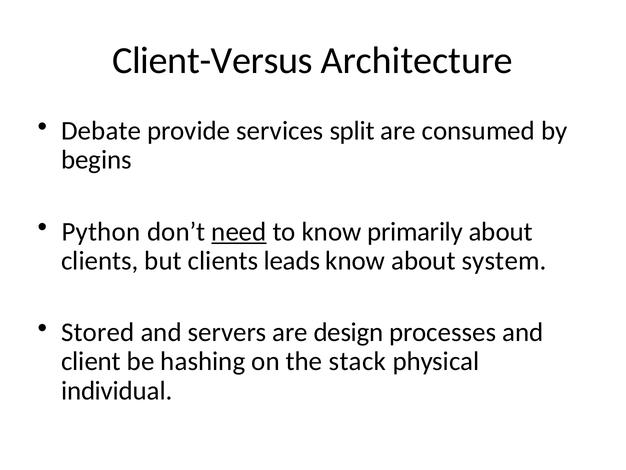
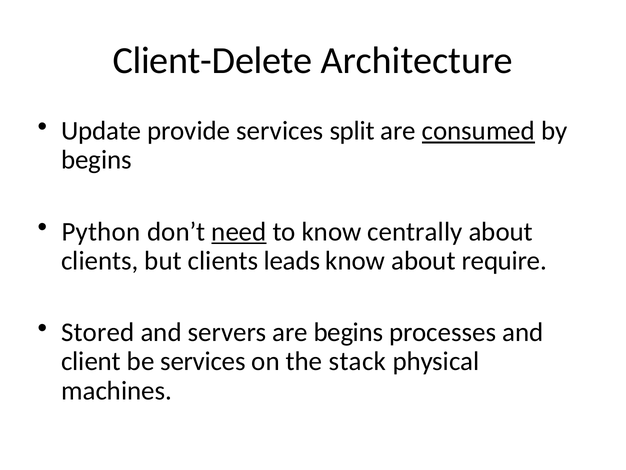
Client-Versus: Client-Versus -> Client-Delete (212, 61)
Debate: Debate -> Update (101, 131)
consumed underline: none -> present (478, 131)
primarily: primarily -> centrally (415, 231)
system: system -> require (504, 261)
are design: design -> begins (348, 332)
be hashing: hashing -> services (203, 361)
individual: individual -> machines (117, 390)
